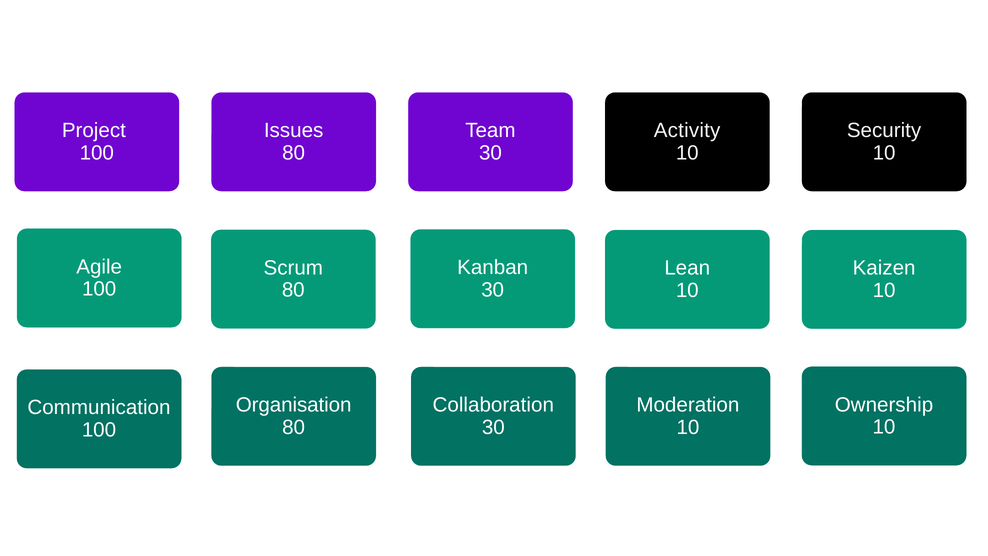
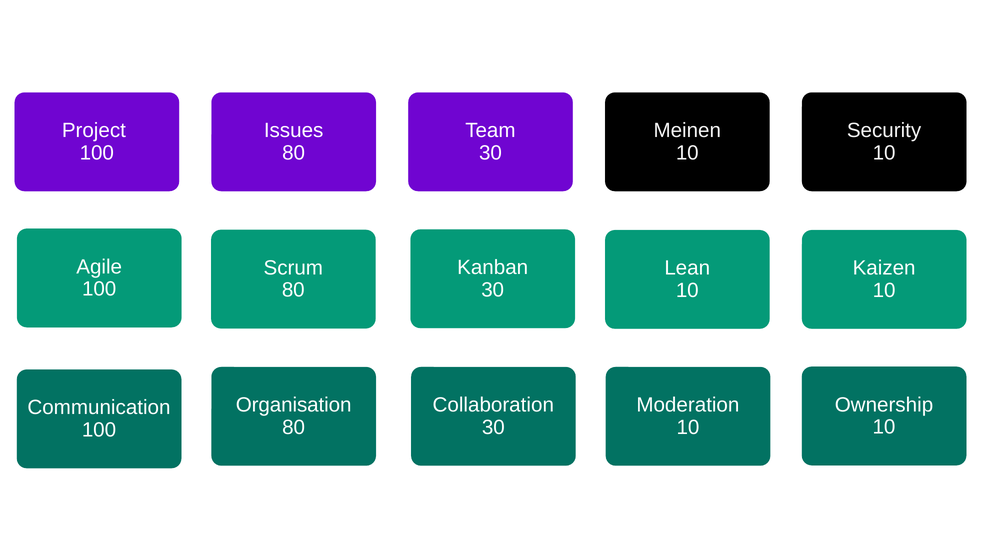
Activity: Activity -> Meinen (687, 131)
